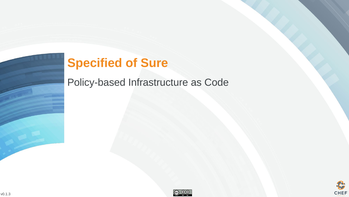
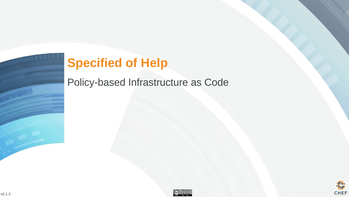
Sure: Sure -> Help (154, 63)
